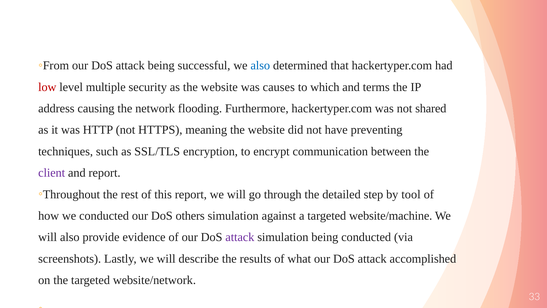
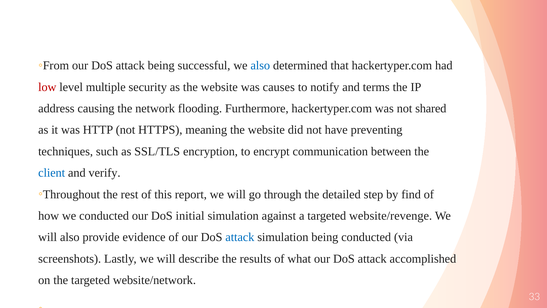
which: which -> notify (325, 87)
client colour: purple -> blue (52, 173)
and report: report -> verify (105, 173)
tool: tool -> find (411, 194)
others: others -> initial (190, 216)
website/machine: website/machine -> website/revenge (391, 216)
attack colour: purple -> blue (240, 237)
